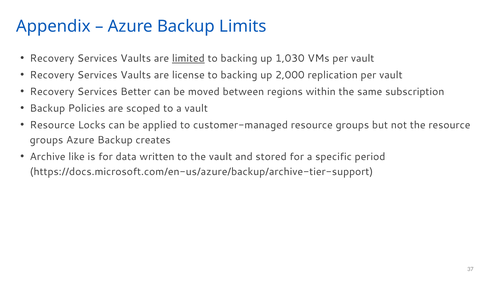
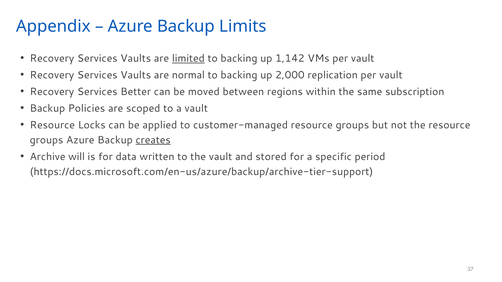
1,030: 1,030 -> 1,142 (290, 58)
license: license -> normal (188, 75)
creates underline: none -> present (153, 140)
like: like -> will (77, 157)
